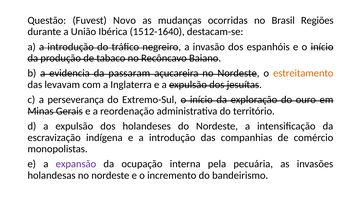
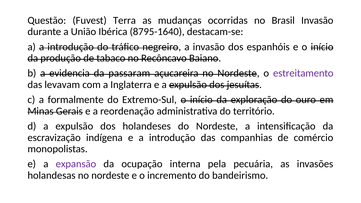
Novo: Novo -> Terra (125, 20)
Brasil Regiões: Regiões -> Invasão (317, 20)
1512-1640: 1512-1640 -> 8795-1640 (157, 32)
estreitamento colour: orange -> purple (303, 73)
perseverança: perseverança -> formalmente (76, 100)
